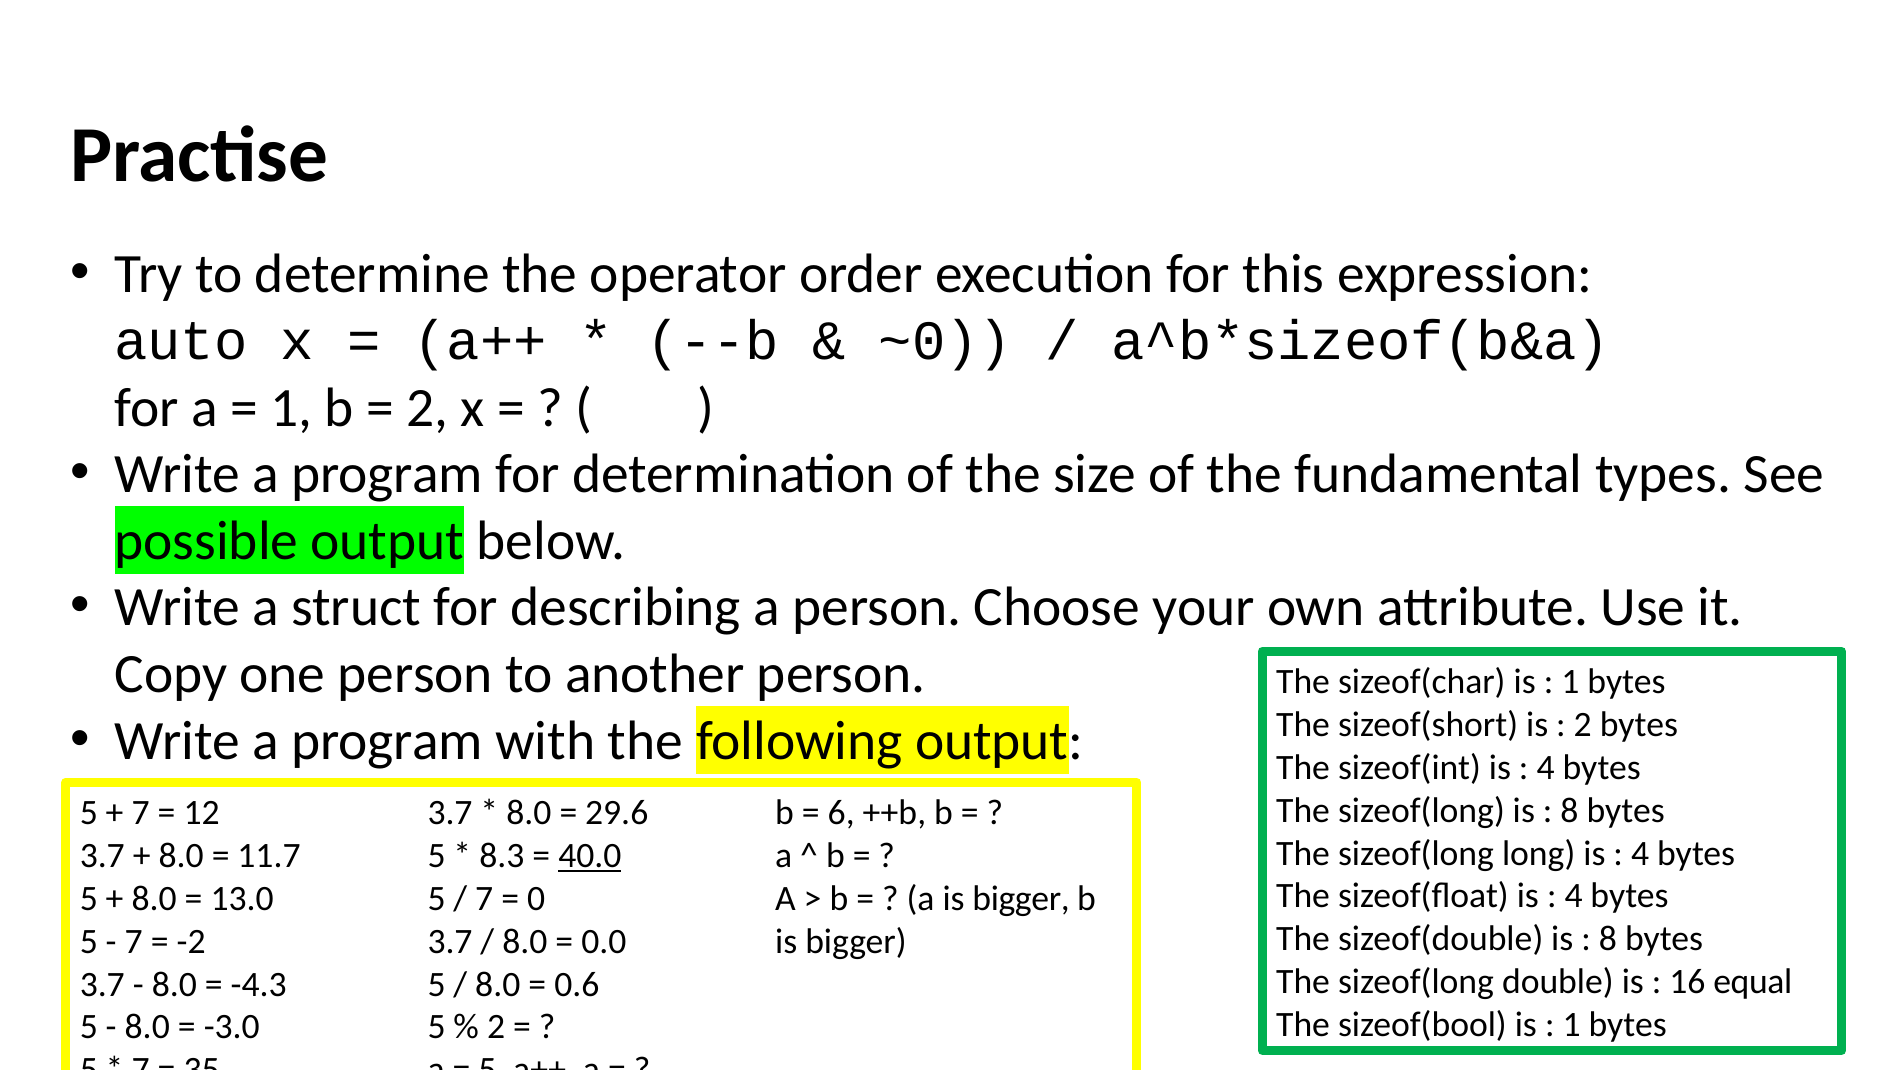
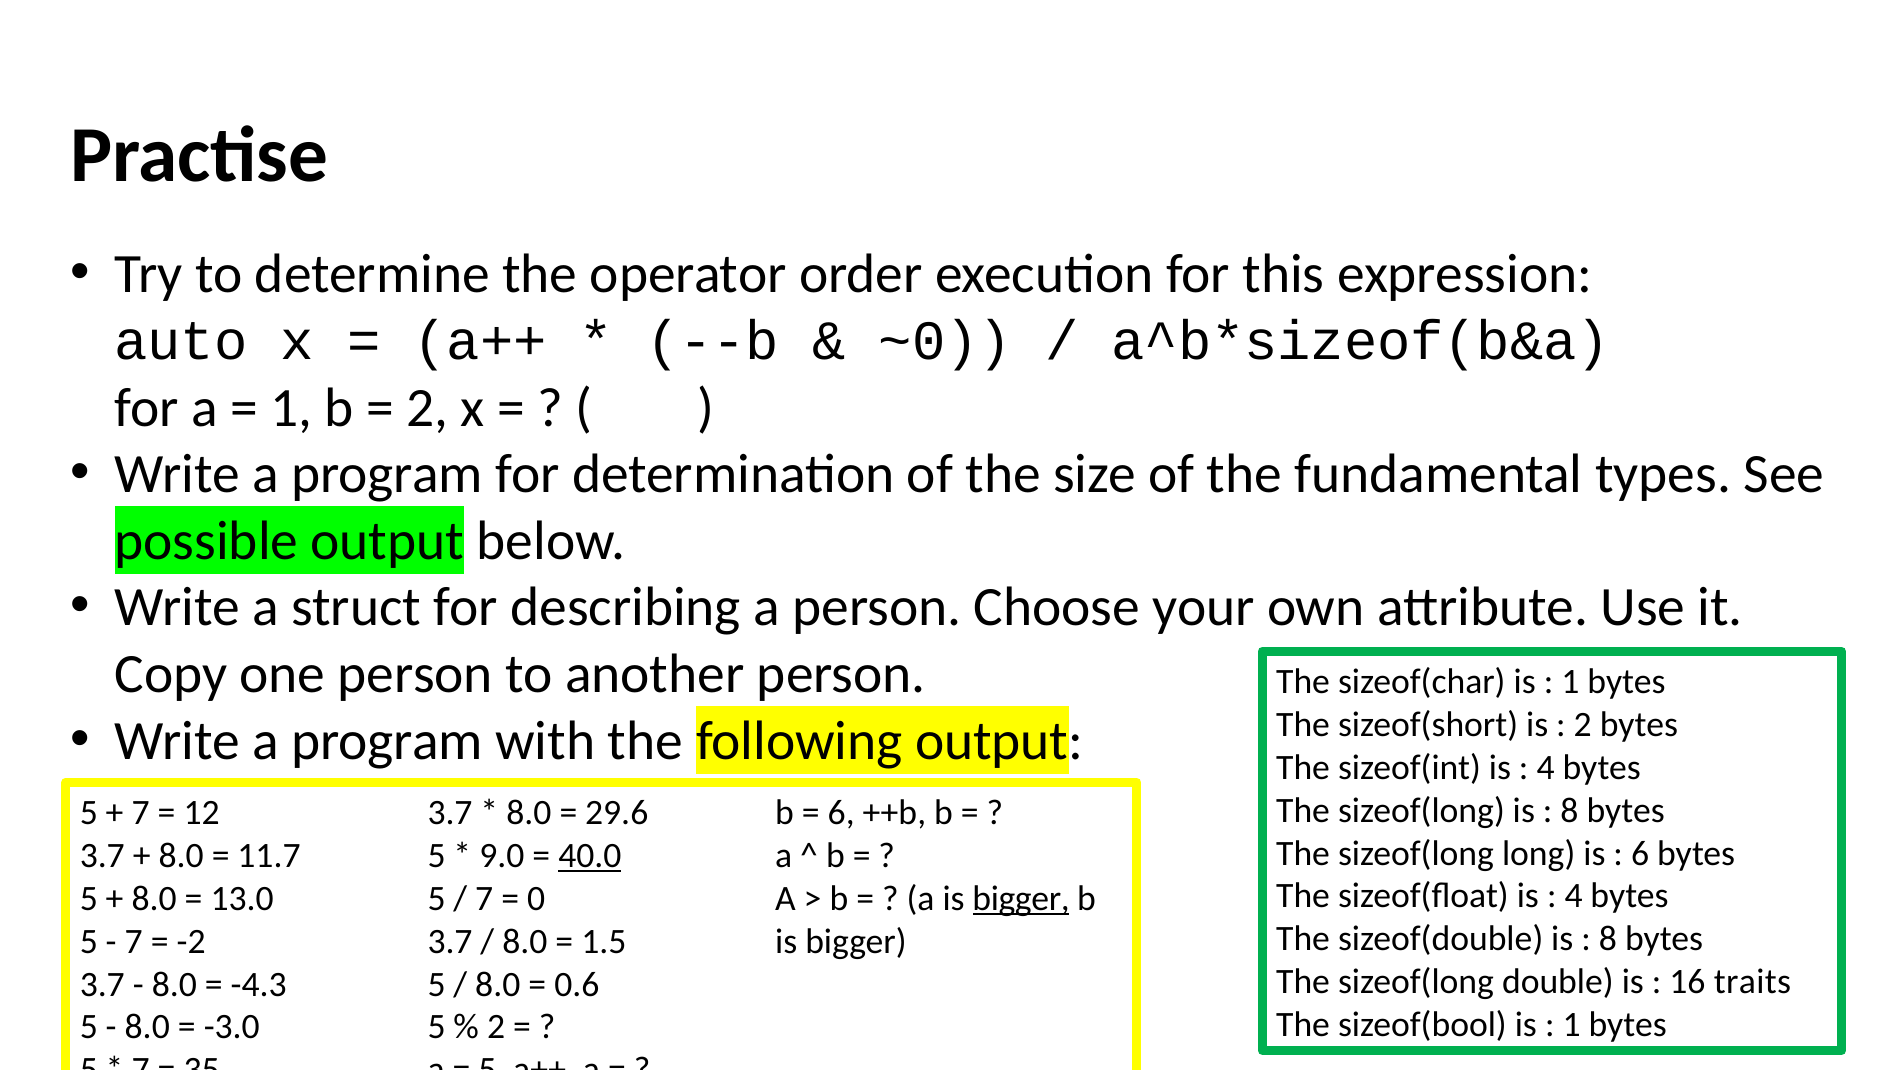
4: 4 -> 6 (1640, 853)
8.3: 8.3 -> 9.0 (502, 856)
bigger underline: none -> present (1021, 899)
0.0: 0.0 -> 1.5 (604, 941)
equal: equal -> traits (1752, 982)
